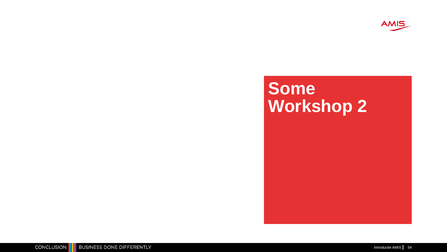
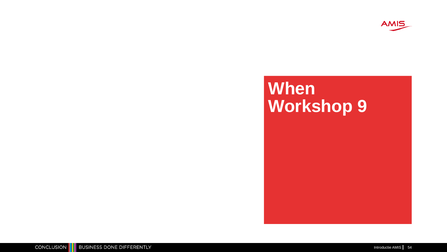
Some: Some -> When (292, 89)
2: 2 -> 9 (362, 106)
